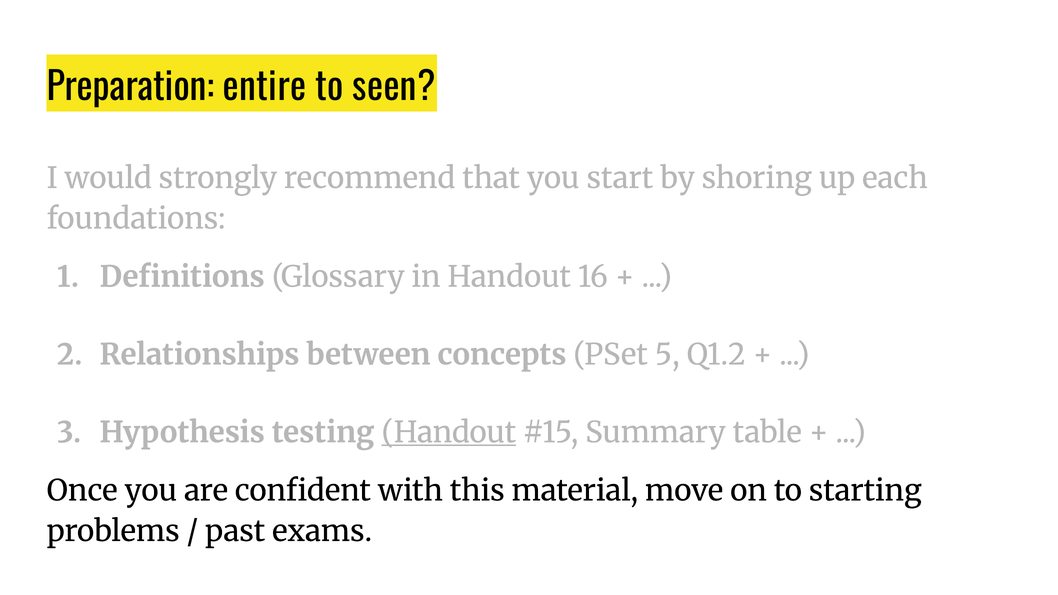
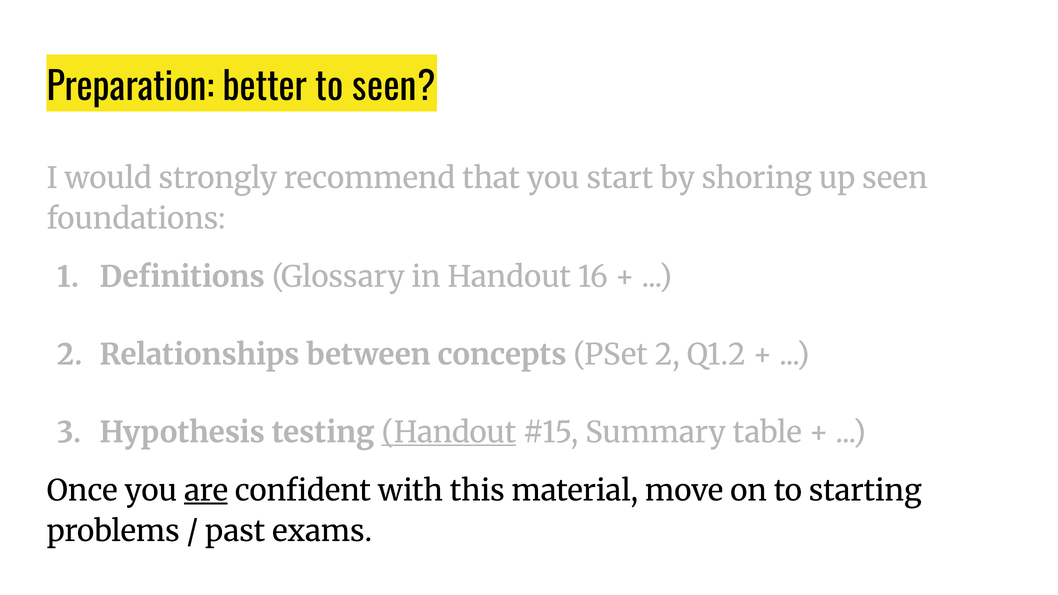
entire: entire -> better (265, 88)
up each: each -> seen (895, 178)
PSet 5: 5 -> 2 (667, 355)
are underline: none -> present (206, 491)
